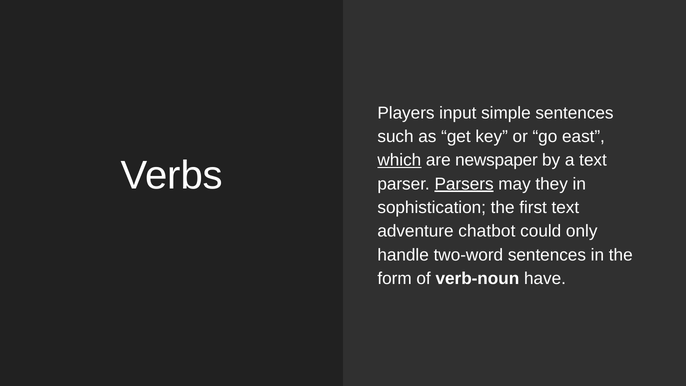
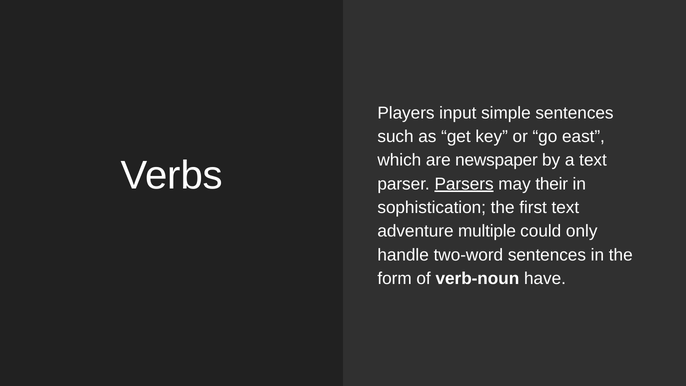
which underline: present -> none (399, 160)
they: they -> their (552, 184)
chatbot: chatbot -> multiple (487, 231)
